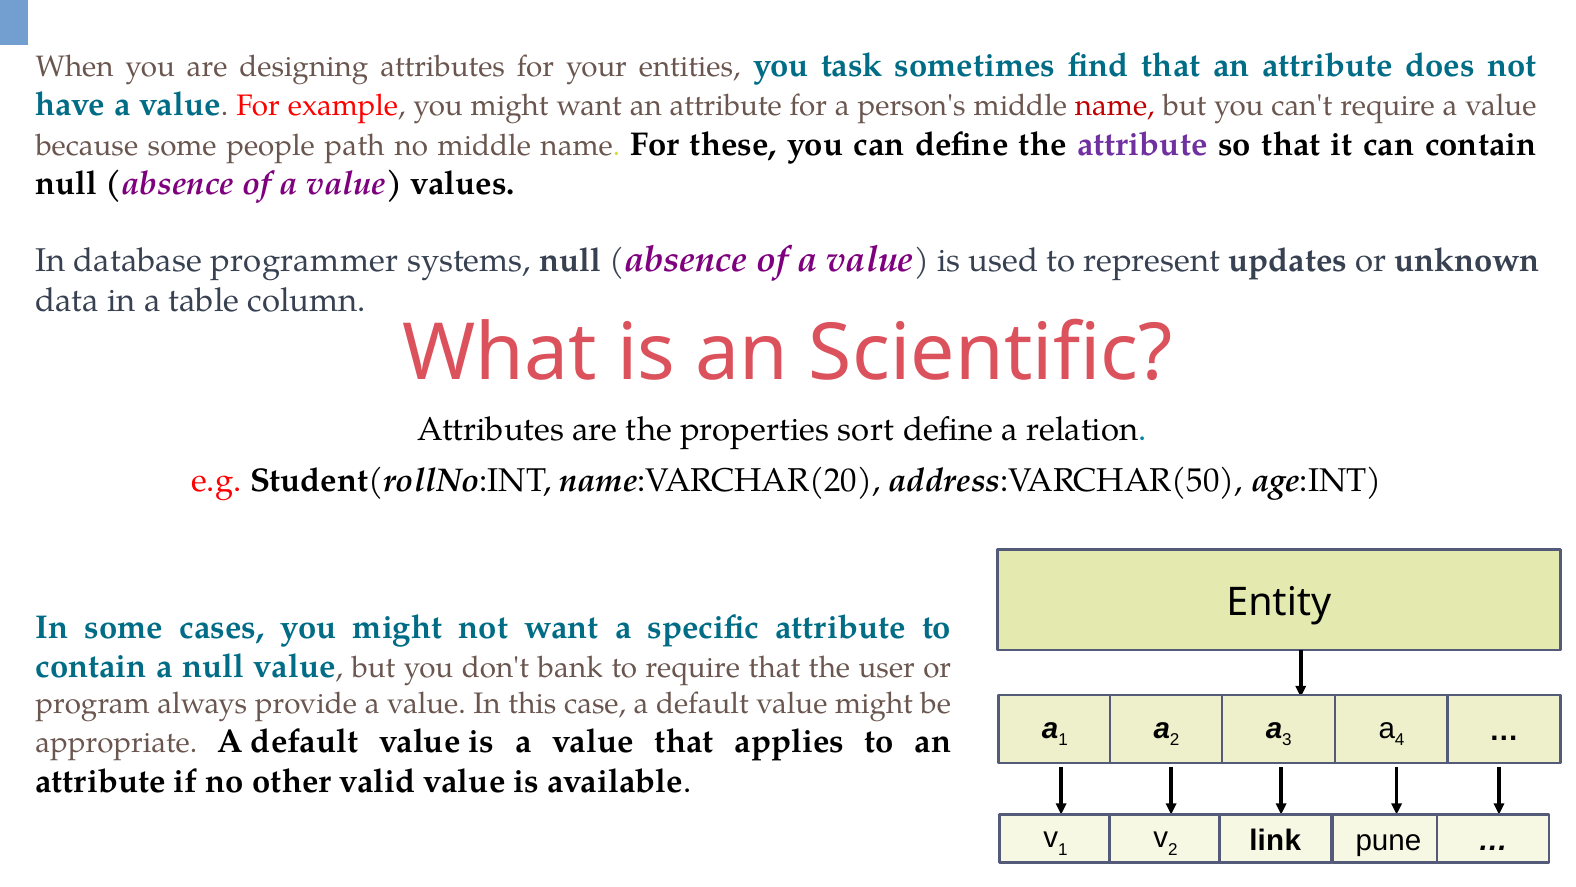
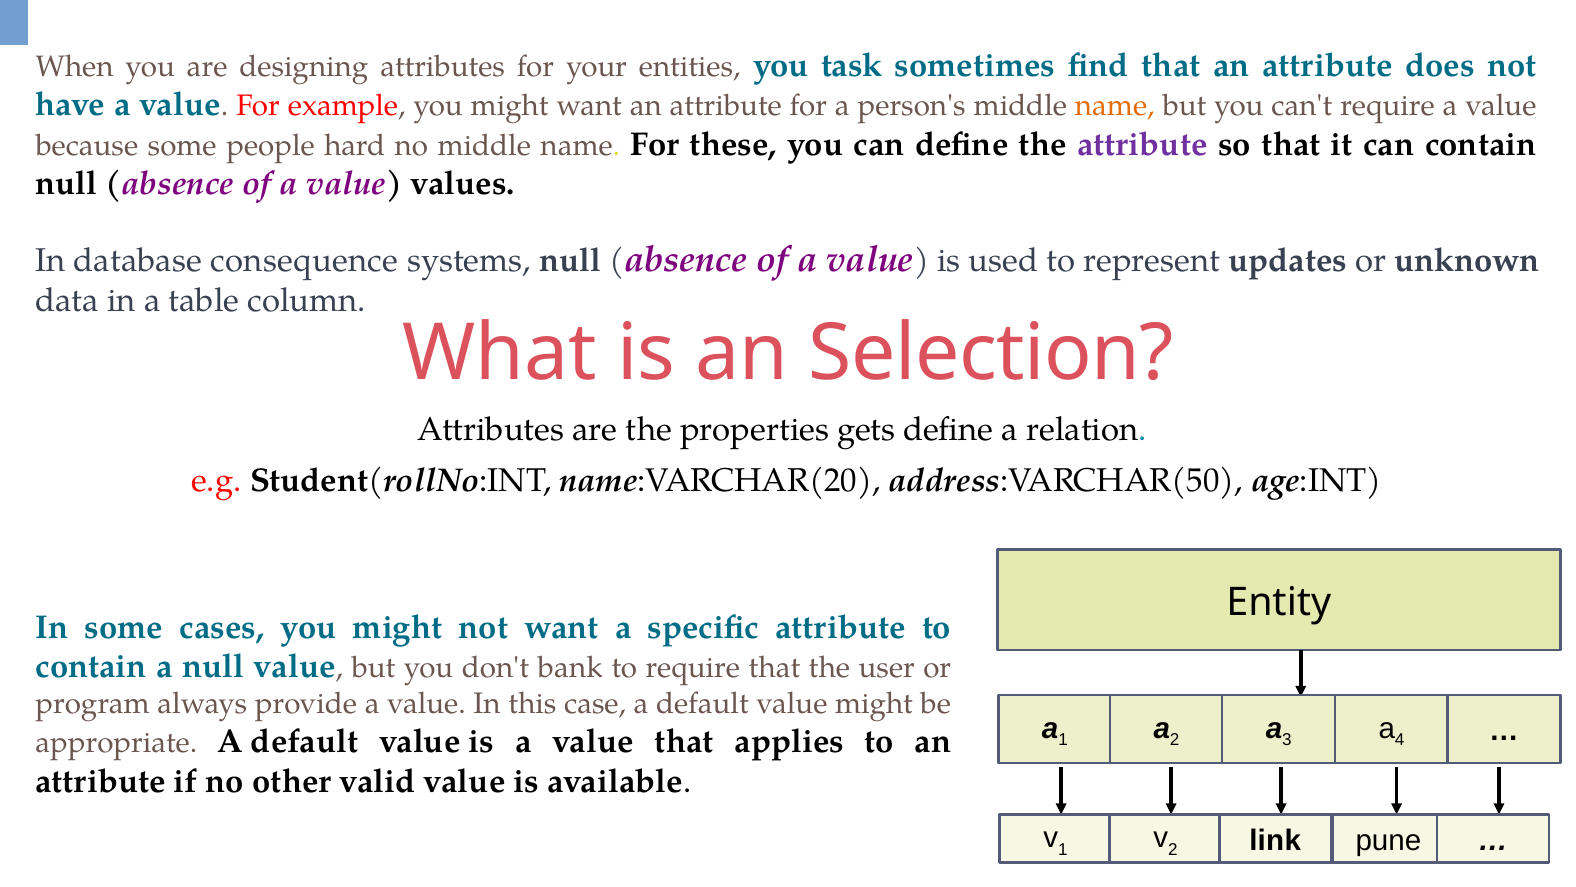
name colour: red -> orange (1115, 106)
path: path -> hard (355, 145)
programmer: programmer -> consequence (304, 260)
Scientific: Scientific -> Selection (991, 353)
sort: sort -> gets (866, 430)
